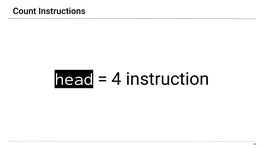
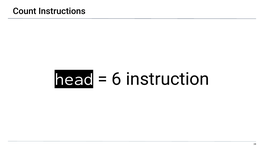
4: 4 -> 6 (117, 79)
